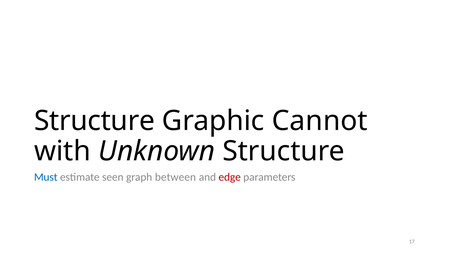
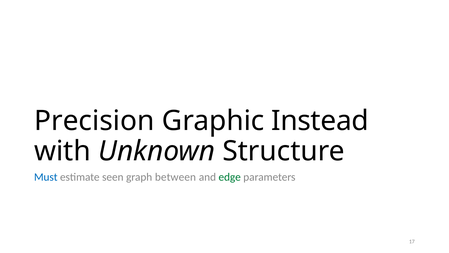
Structure: Structure -> Precision (94, 121)
Cannot: Cannot -> Instead (320, 121)
edge colour: red -> green (230, 177)
